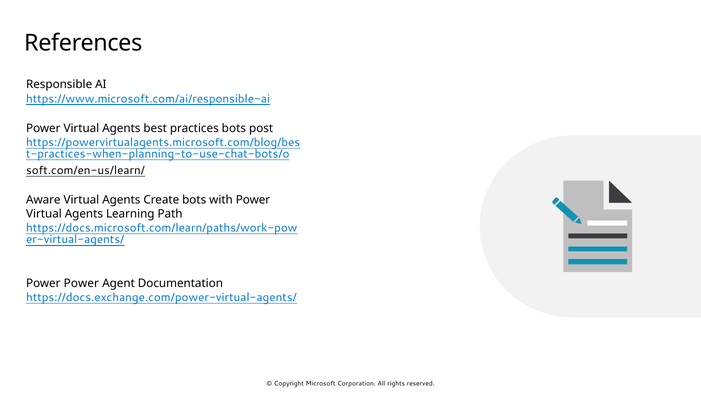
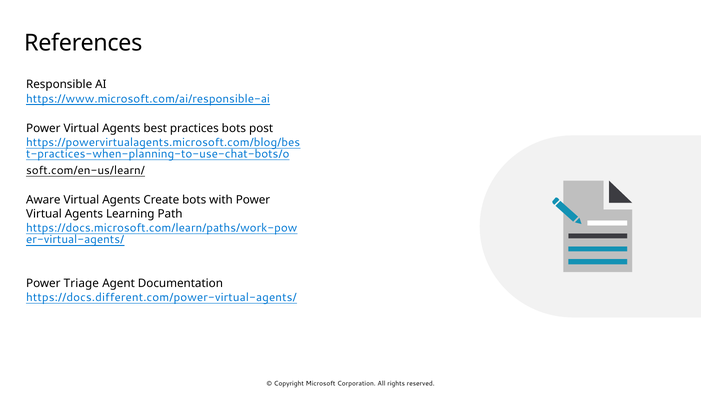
Power Power: Power -> Triage (81, 283)
https://docs.exchange.com/power-virtual-agents/: https://docs.exchange.com/power-virtual-agents/ -> https://docs.different.com/power-virtual-agents/ (161, 297)
